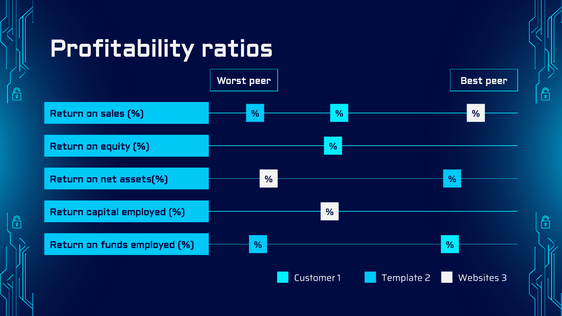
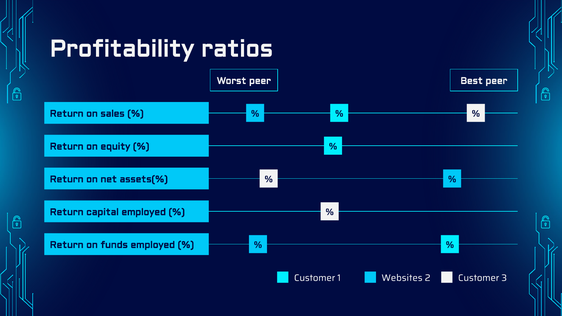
Template: Template -> Websites (402, 278)
2 Websites: Websites -> Customer (479, 278)
